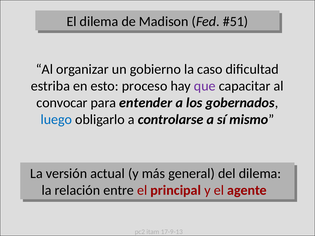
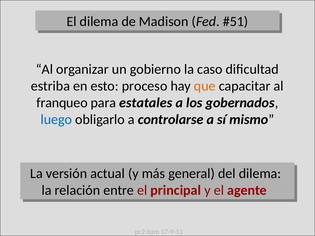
que colour: purple -> orange (205, 86)
convocar: convocar -> franqueo (62, 103)
entender: entender -> estatales (146, 103)
